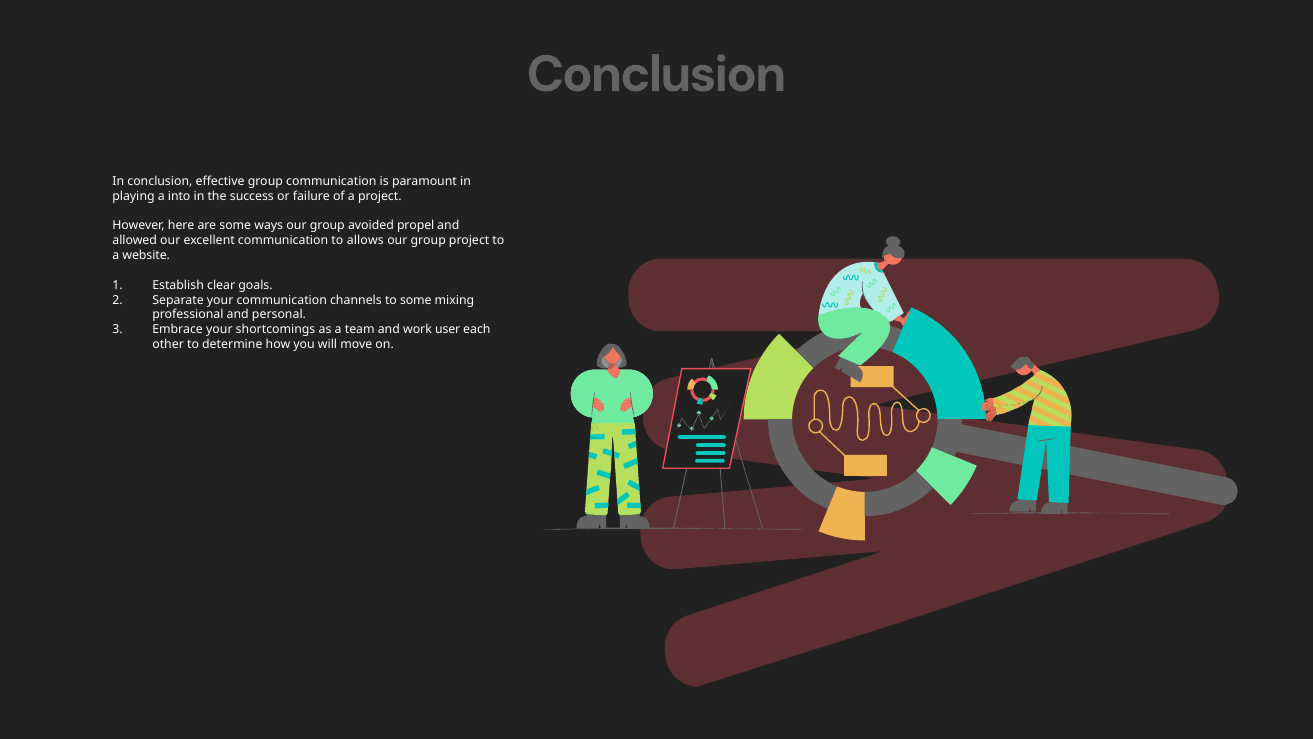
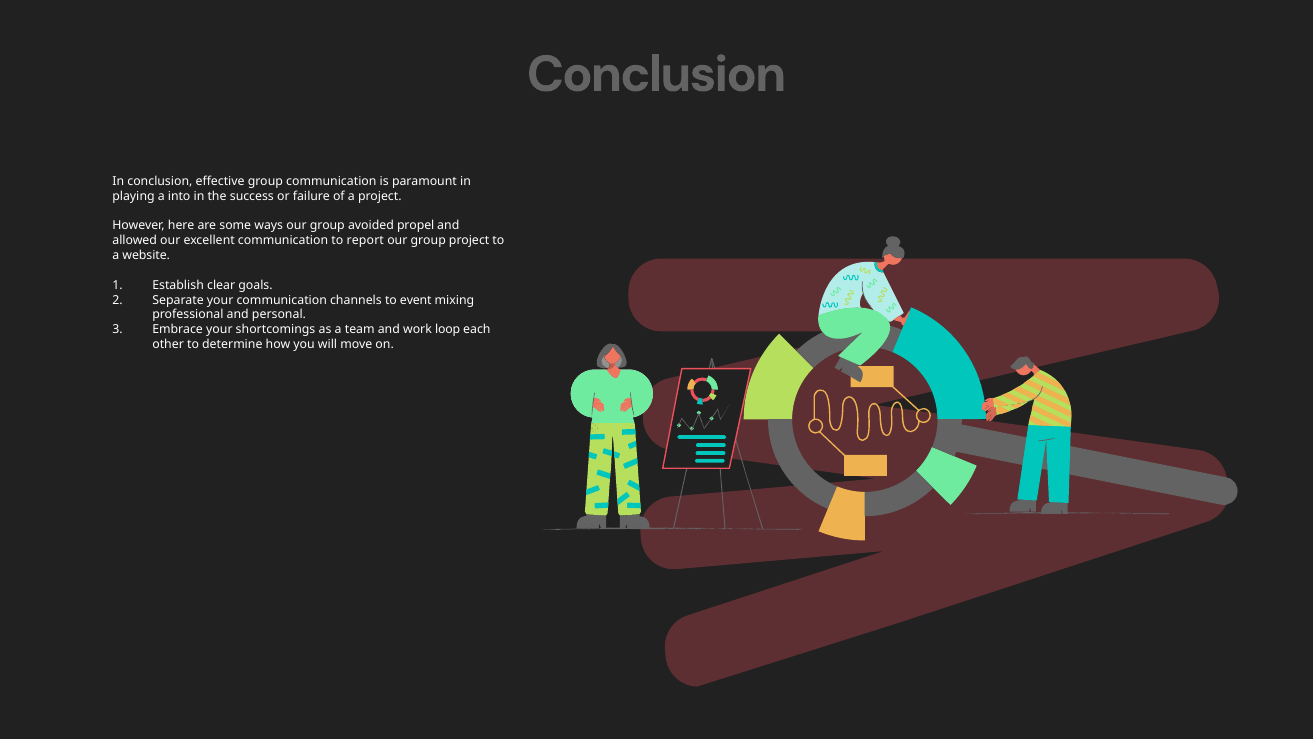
allows: allows -> report (365, 241)
to some: some -> event (416, 300)
user: user -> loop (448, 329)
